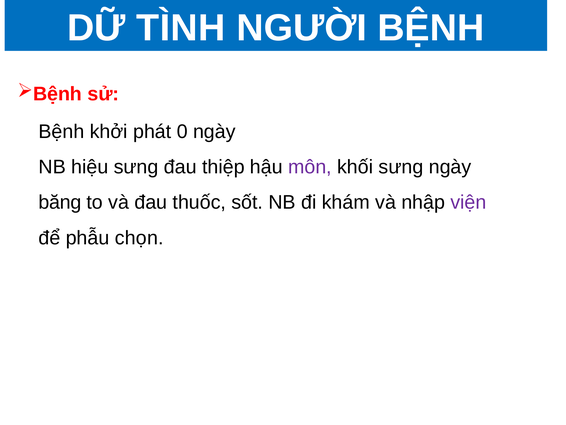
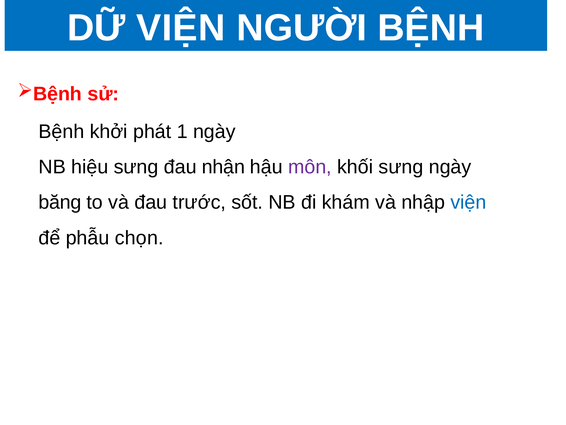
DỮ TÌNH: TÌNH -> VIỆN (181, 28)
0: 0 -> 1 (182, 132)
thiệp: thiệp -> nhận (223, 167)
thuốc: thuốc -> trước (199, 202)
viện colour: purple -> blue (468, 202)
